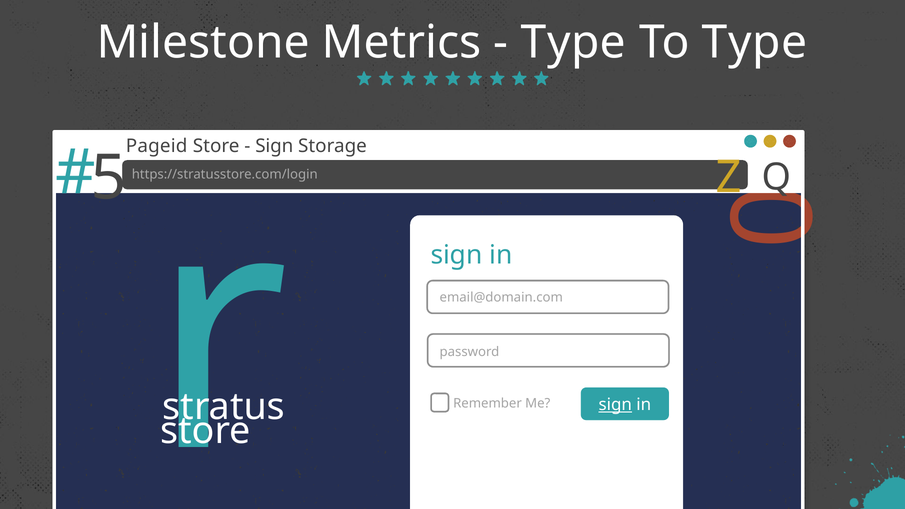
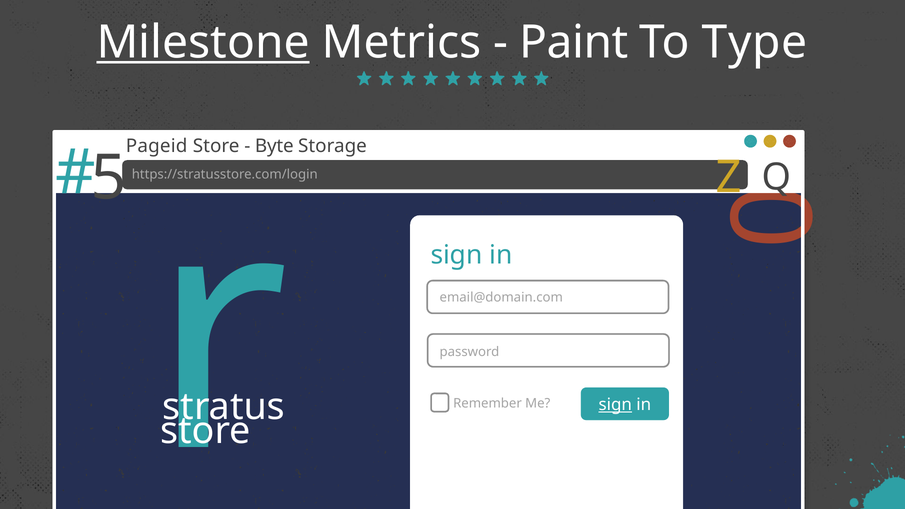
Milestone underline: none -> present (203, 42)
Type: Type -> Paint (574, 42)
Sign: Sign -> Byte (274, 146)
